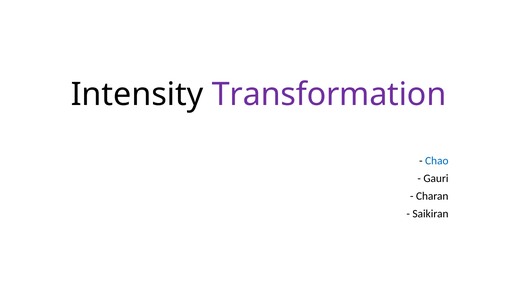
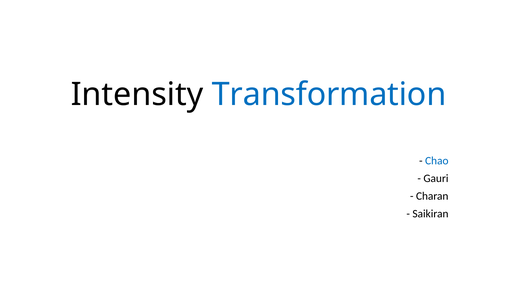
Transformation colour: purple -> blue (329, 94)
